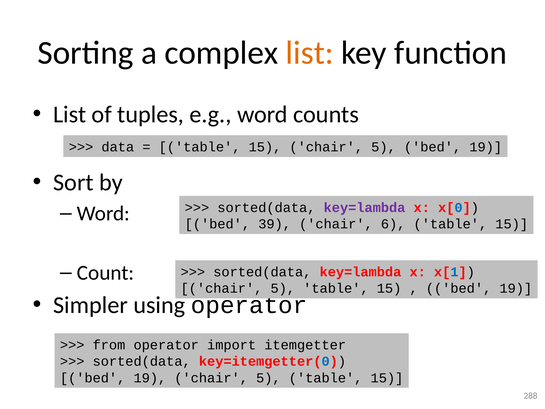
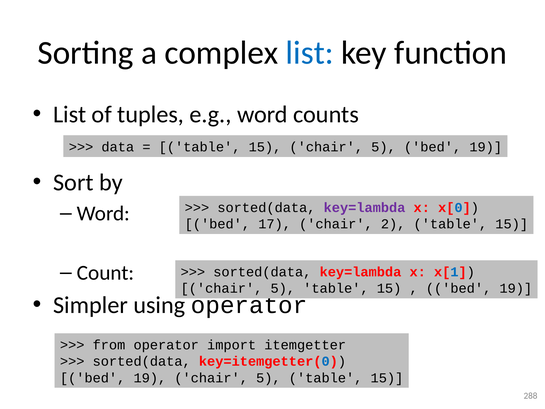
list colour: orange -> blue (310, 53)
39: 39 -> 17 (275, 224)
6: 6 -> 2 (393, 224)
